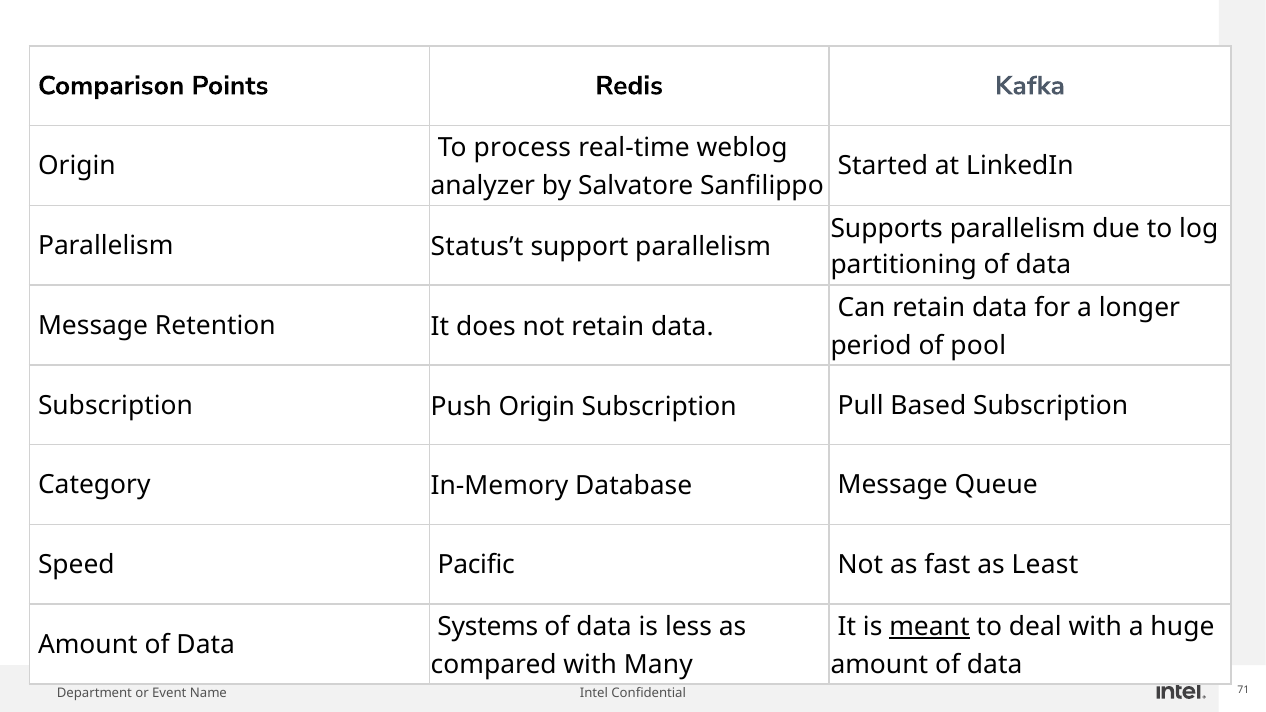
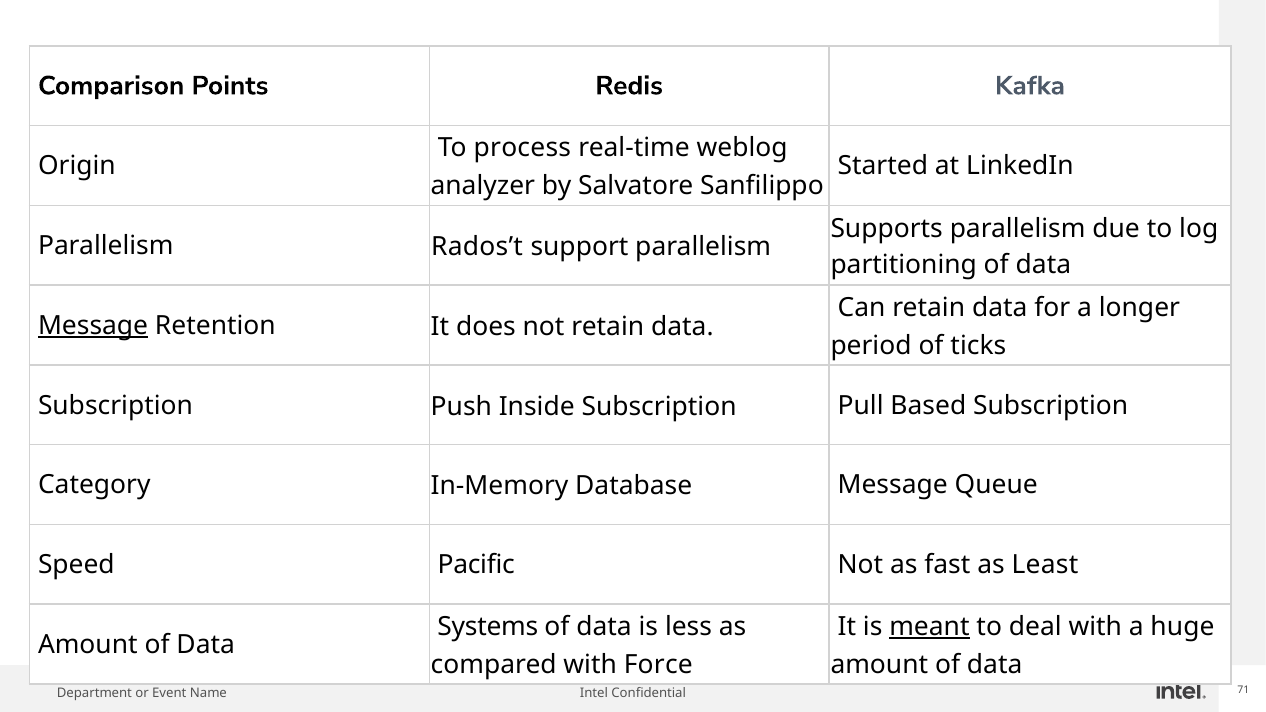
Status’t: Status’t -> Rados’t (477, 247)
Message underline: none -> present (93, 326)
pool: pool -> ticks (978, 345)
Push Origin: Origin -> Inside (537, 406)
Many: Many -> Force (658, 665)
